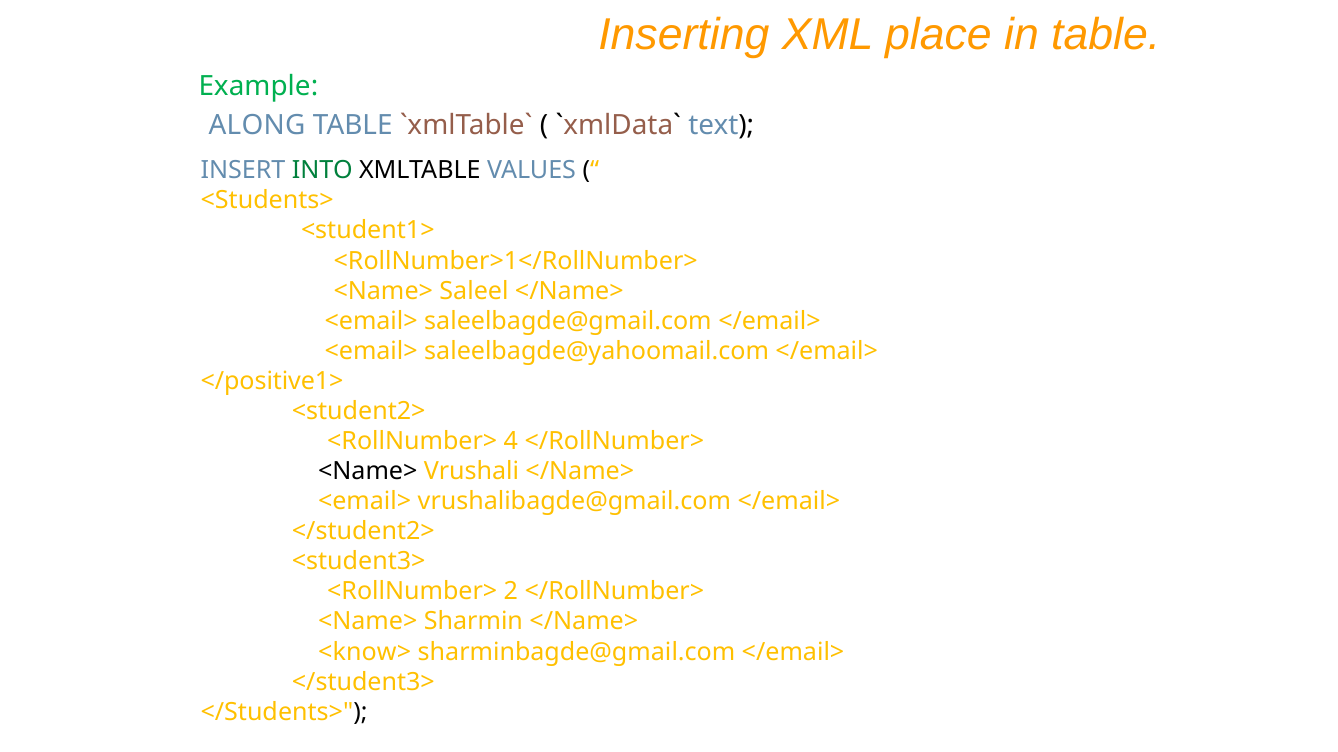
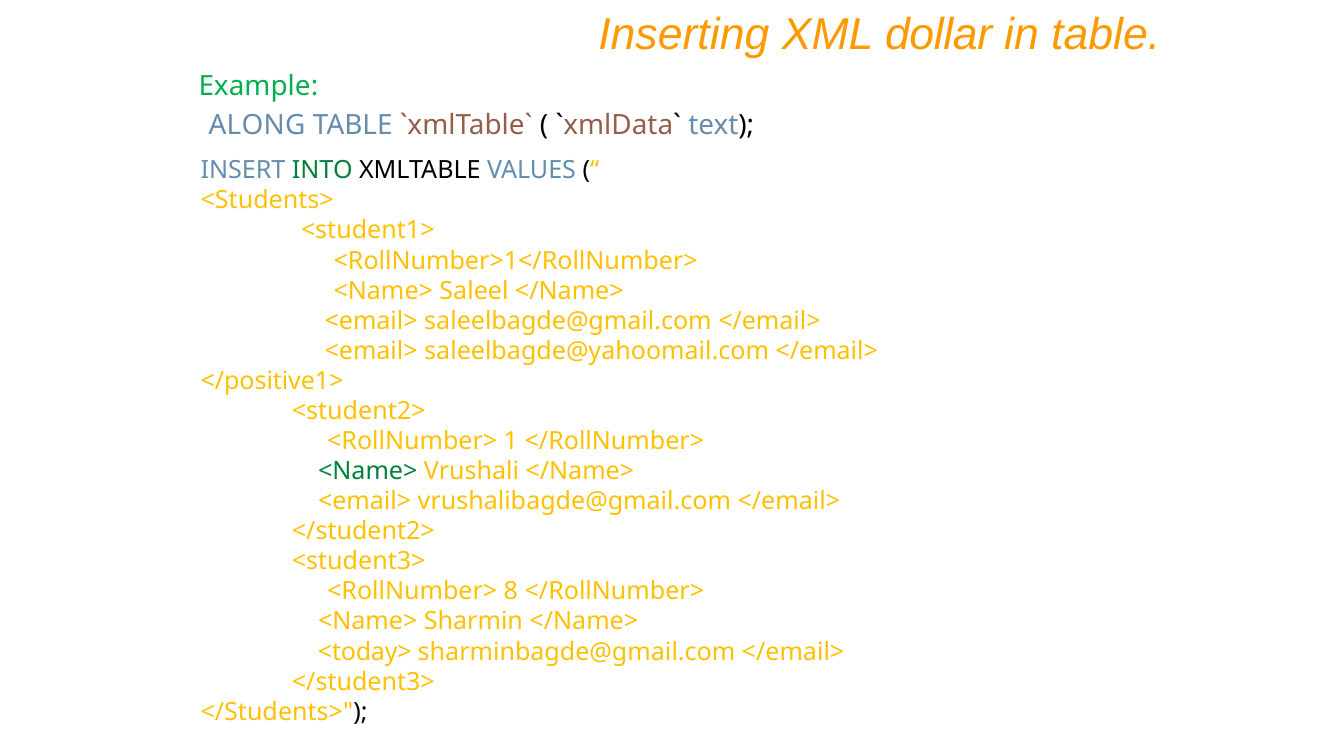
place: place -> dollar (939, 35)
4: 4 -> 1 (511, 442)
<Name> colour: black -> green (368, 472)
2: 2 -> 8 (511, 592)
<know>: <know> -> <today> (365, 652)
